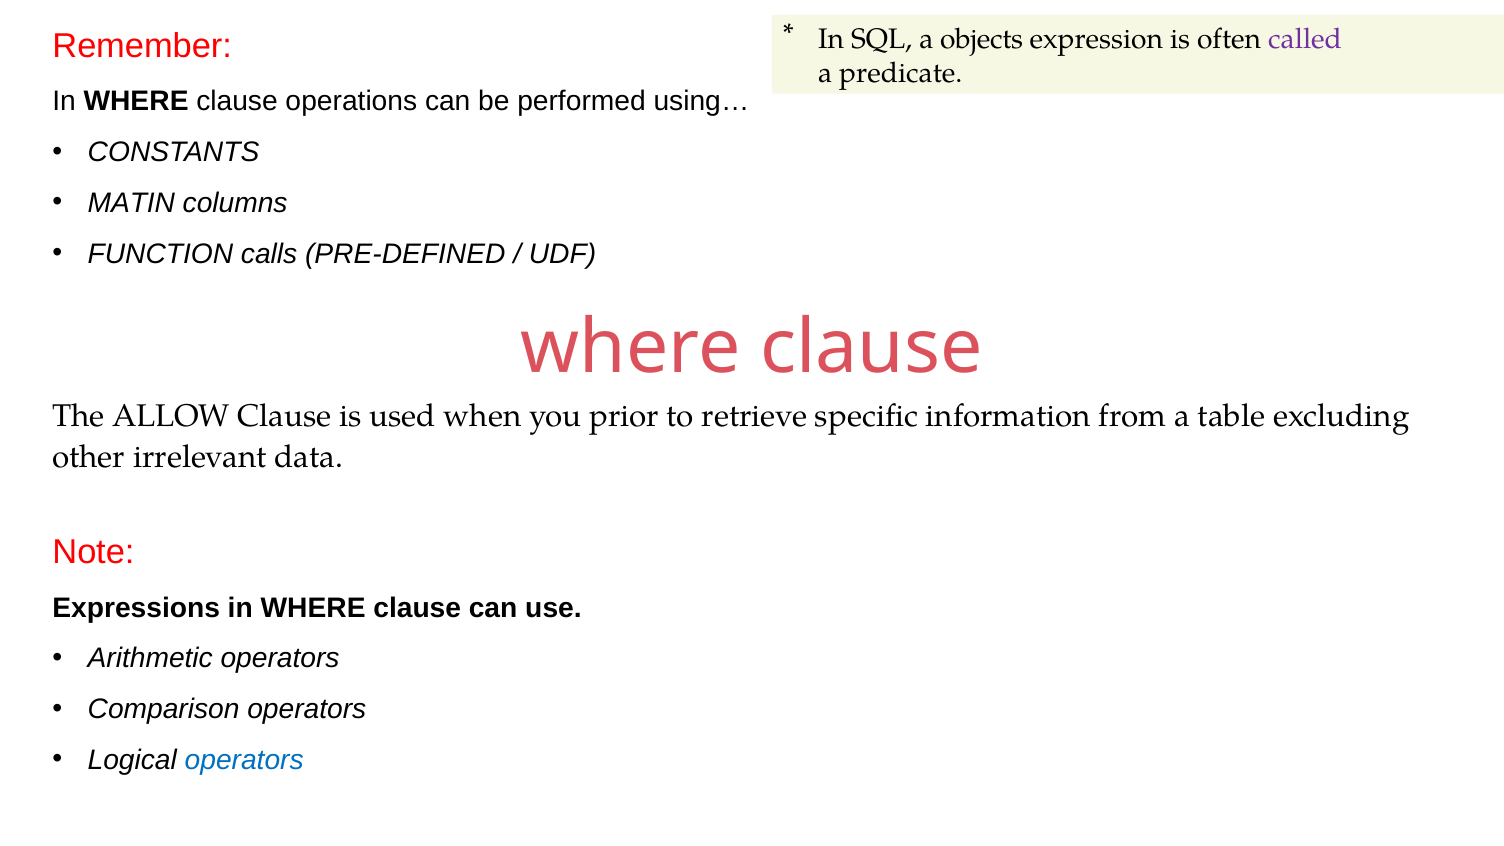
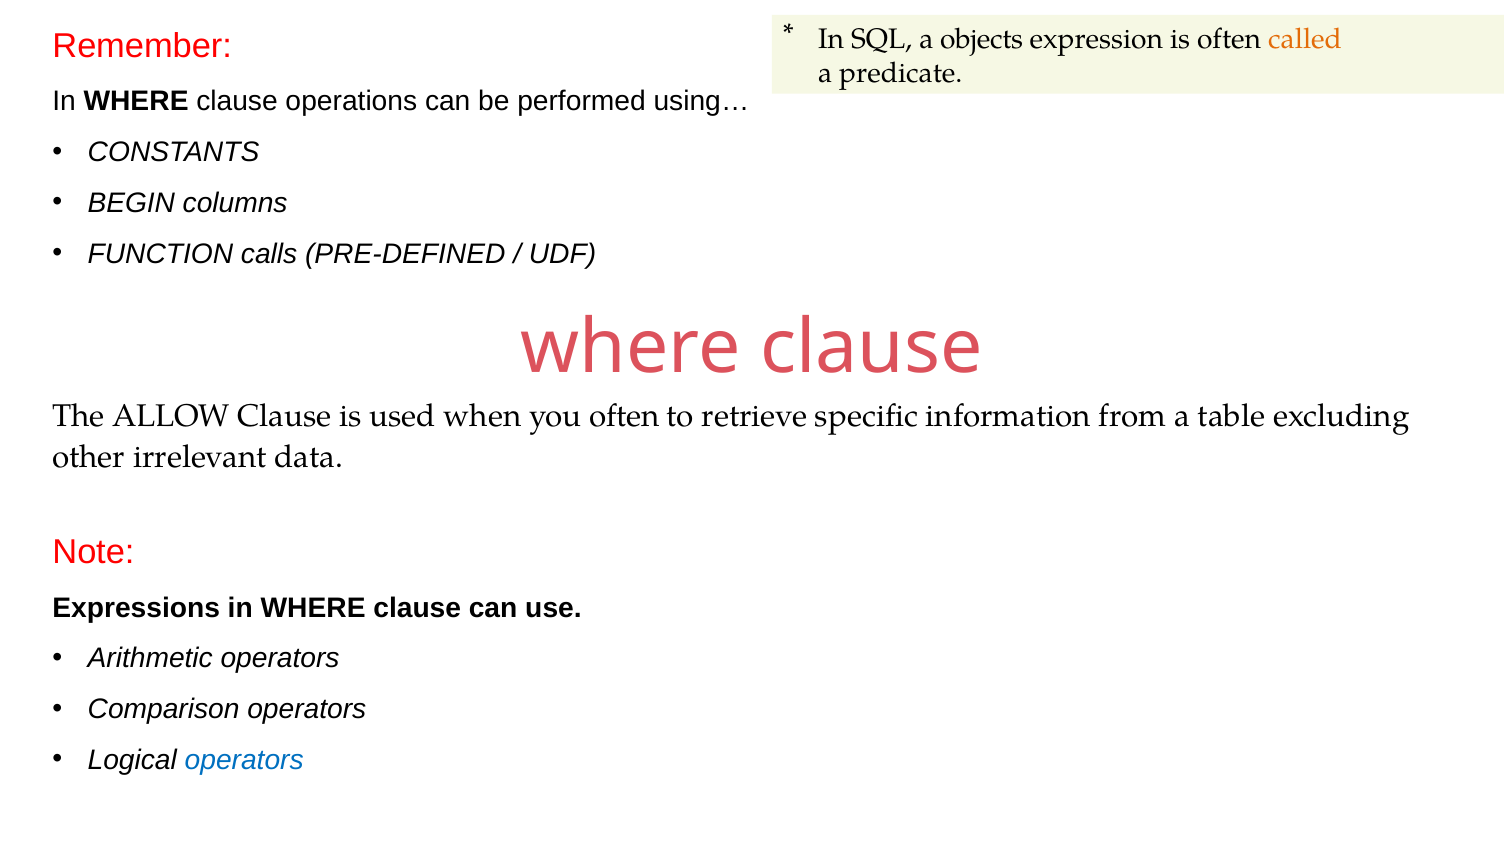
called colour: purple -> orange (1305, 39)
MATIN: MATIN -> BEGIN (131, 203)
you prior: prior -> often (625, 417)
